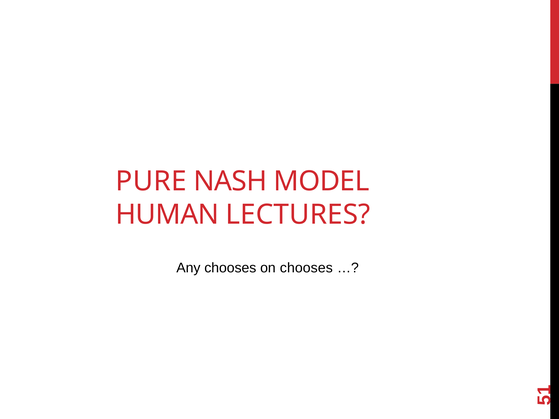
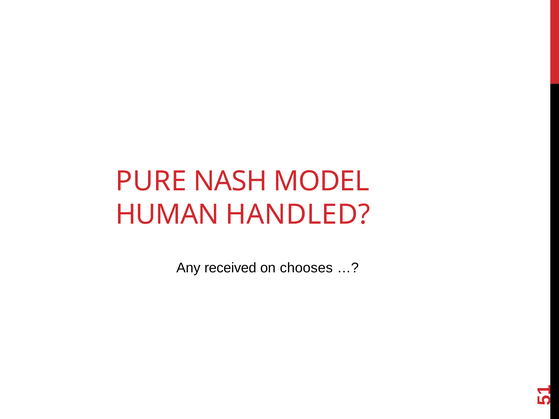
LECTURES: LECTURES -> HANDLED (298, 215)
Any chooses: chooses -> received (230, 268)
